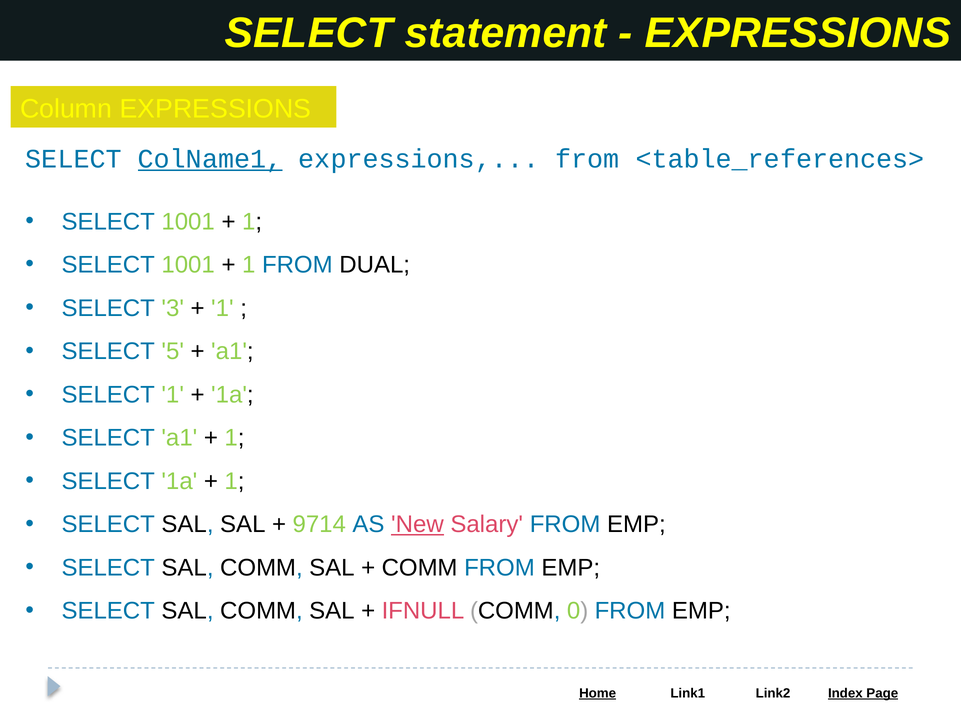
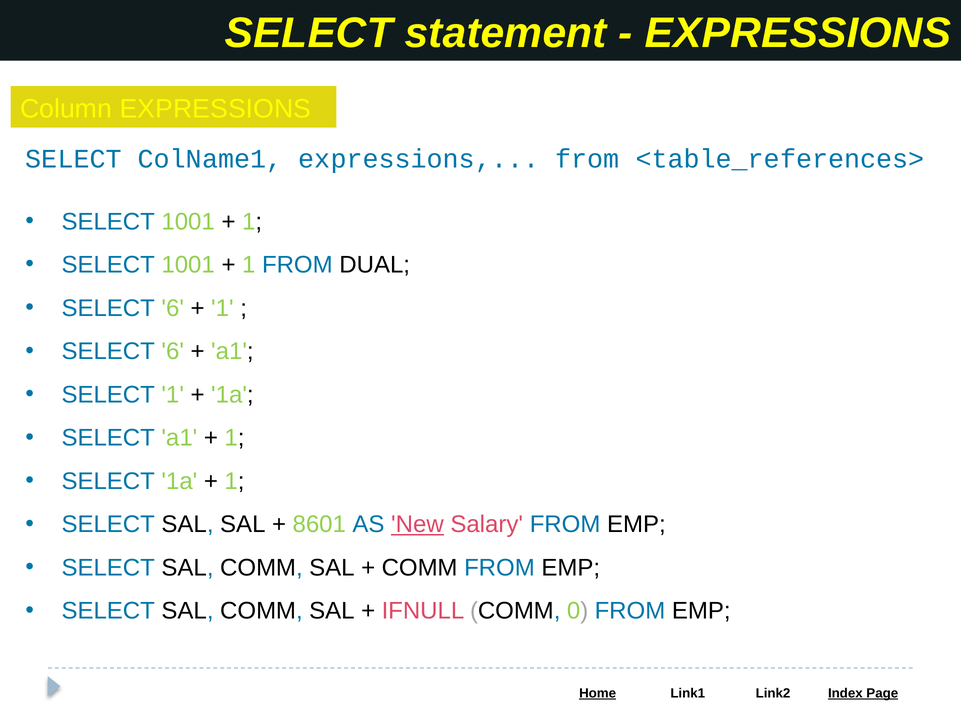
ColName1 underline: present -> none (210, 159)
3: 3 -> 6 (173, 308)
5: 5 -> 6 (173, 351)
9714: 9714 -> 8601 (319, 524)
